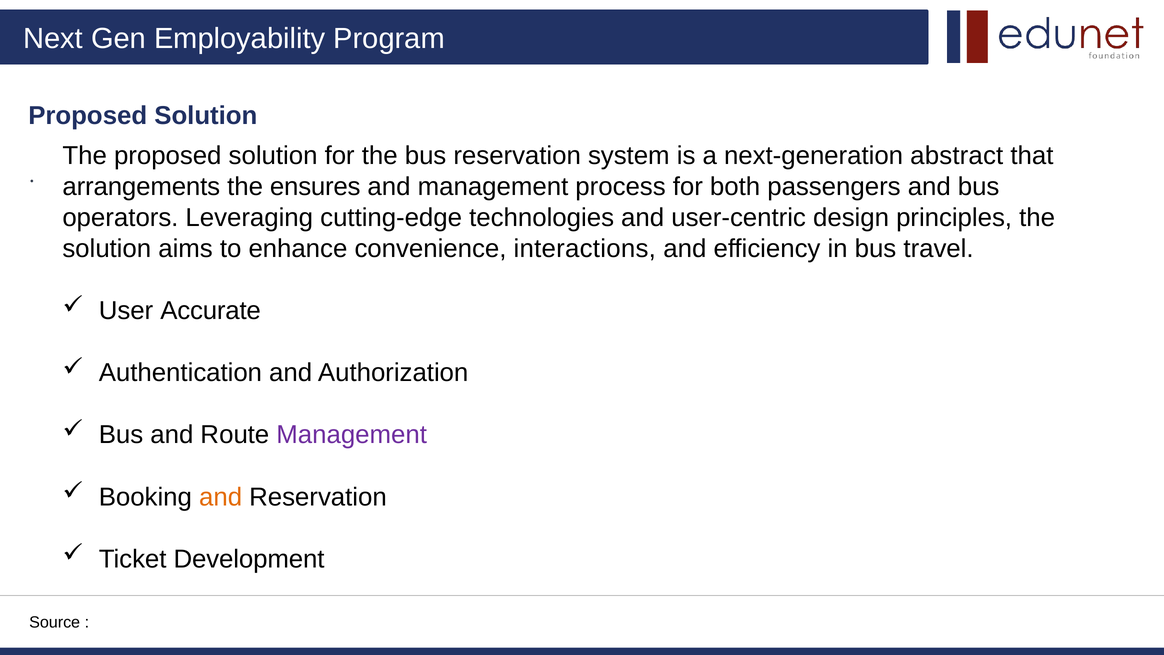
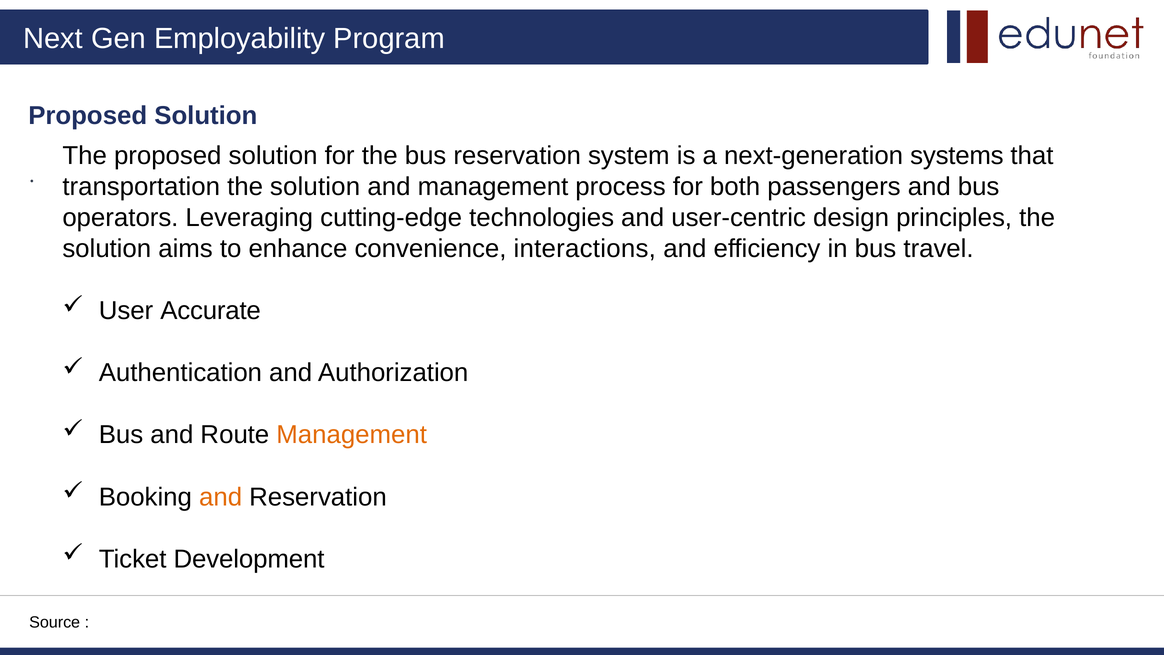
abstract: abstract -> systems (957, 156)
arrangements: arrangements -> transportation (141, 187)
ensures: ensures -> solution (315, 187)
Management colour: purple -> orange (352, 435)
